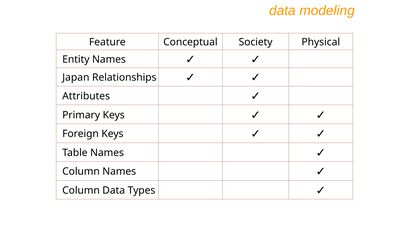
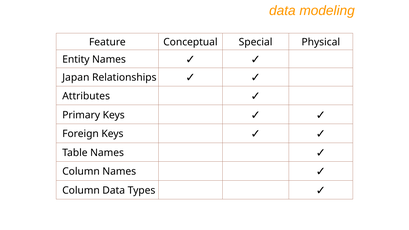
Society: Society -> Special (256, 42)
